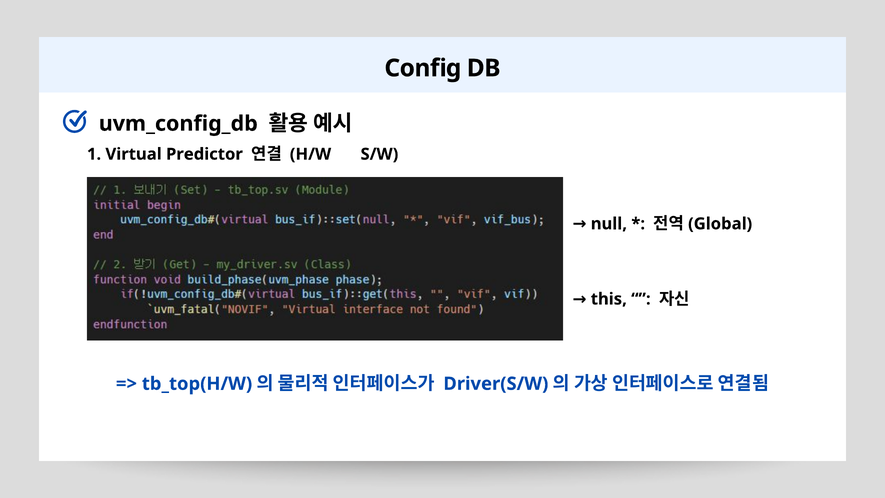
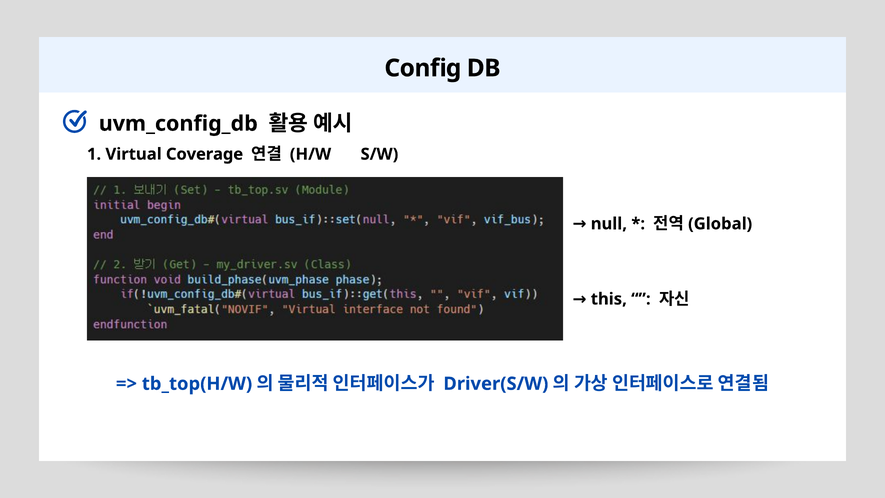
Predictor: Predictor -> Coverage (204, 154)
